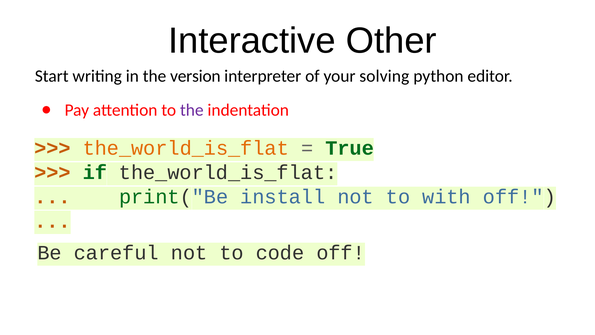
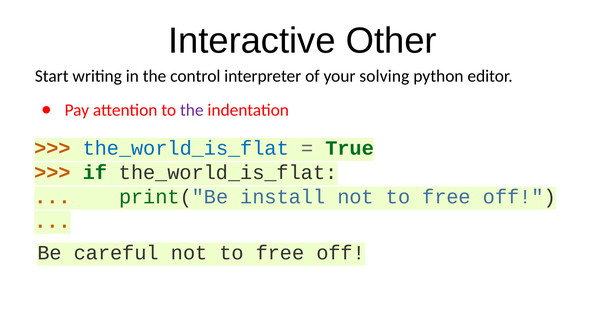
version: version -> control (195, 76)
the_world_is_flat colour: orange -> blue (186, 148)
with: with -> free (447, 197)
careful not to code: code -> free (280, 253)
